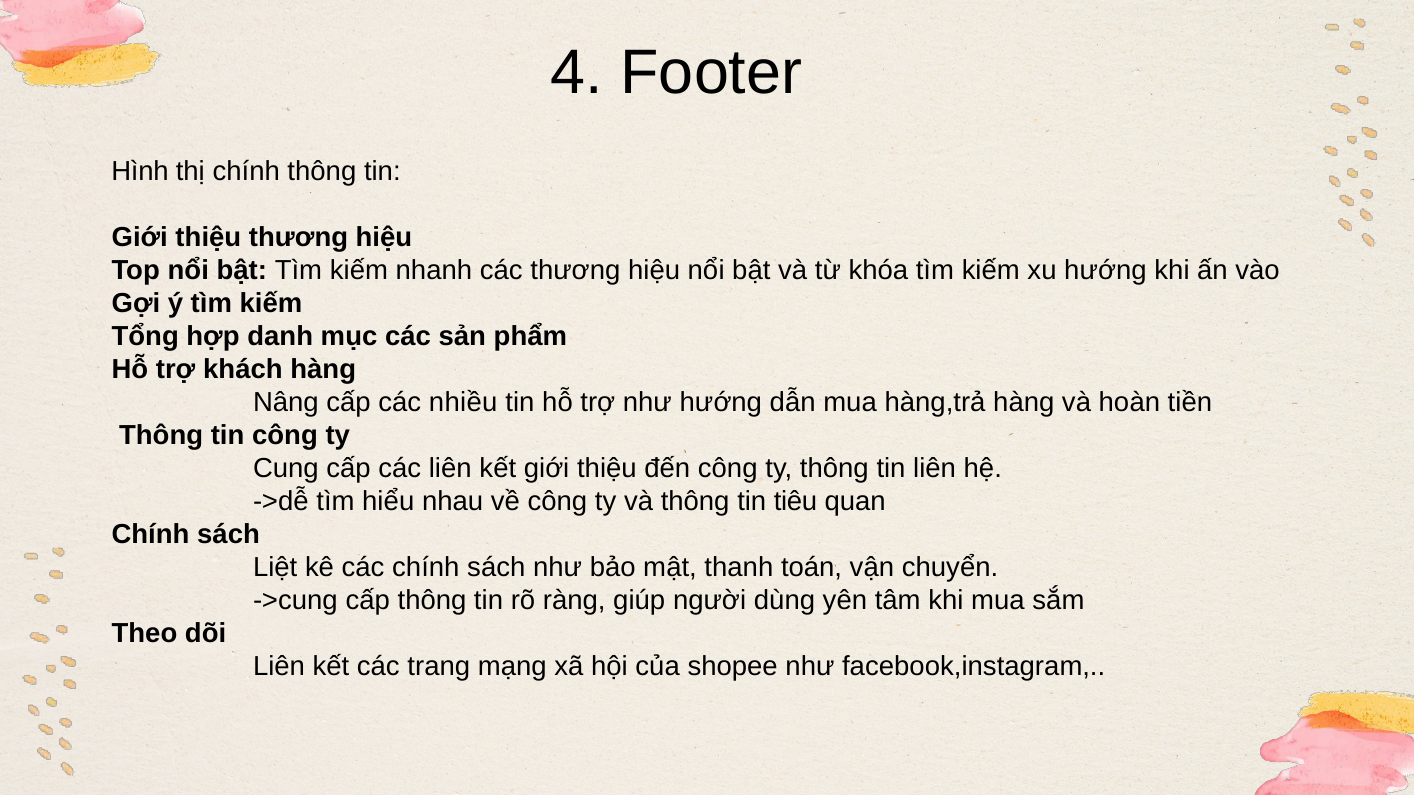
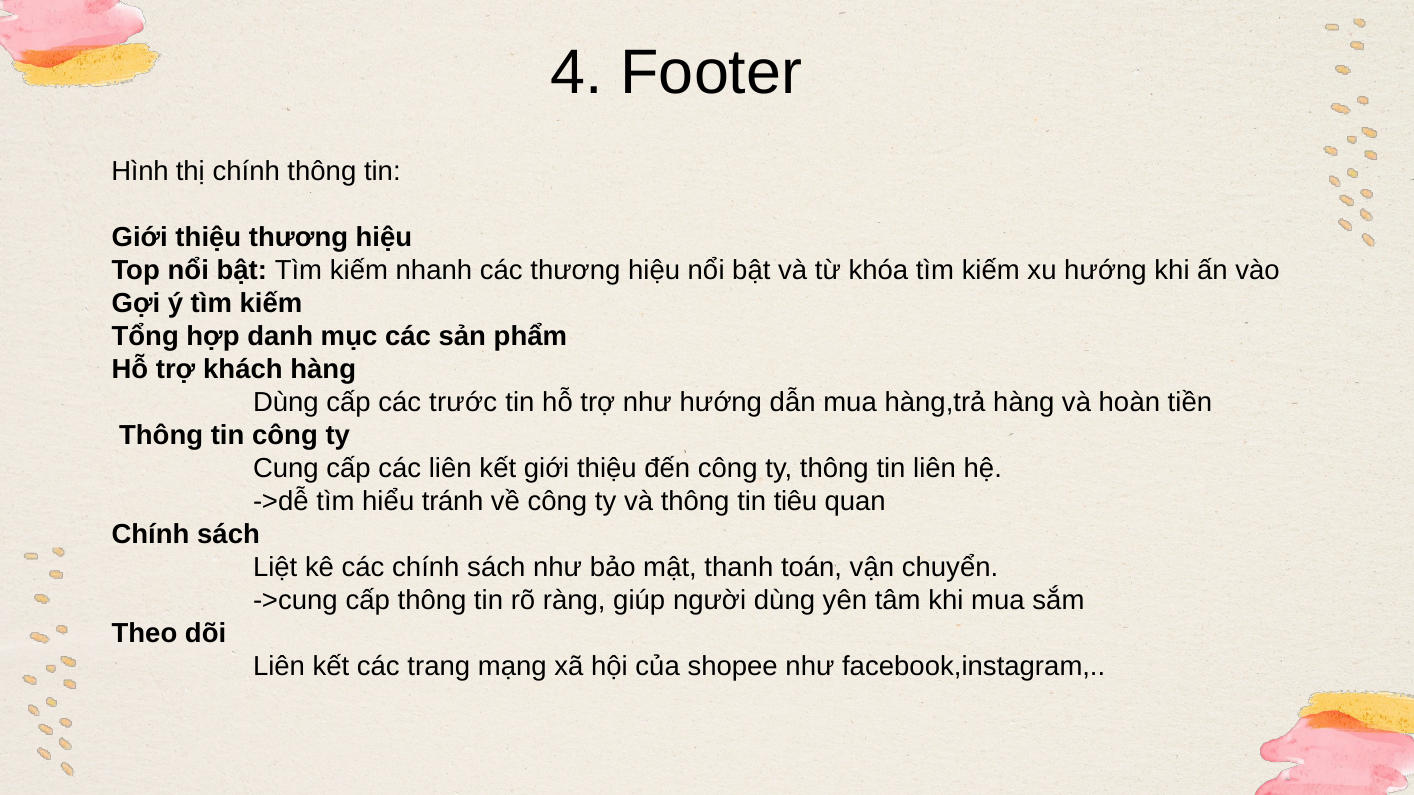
Nâng: Nâng -> Dùng (286, 403)
nhiều: nhiều -> trước (463, 403)
nhau: nhau -> tránh (453, 502)
